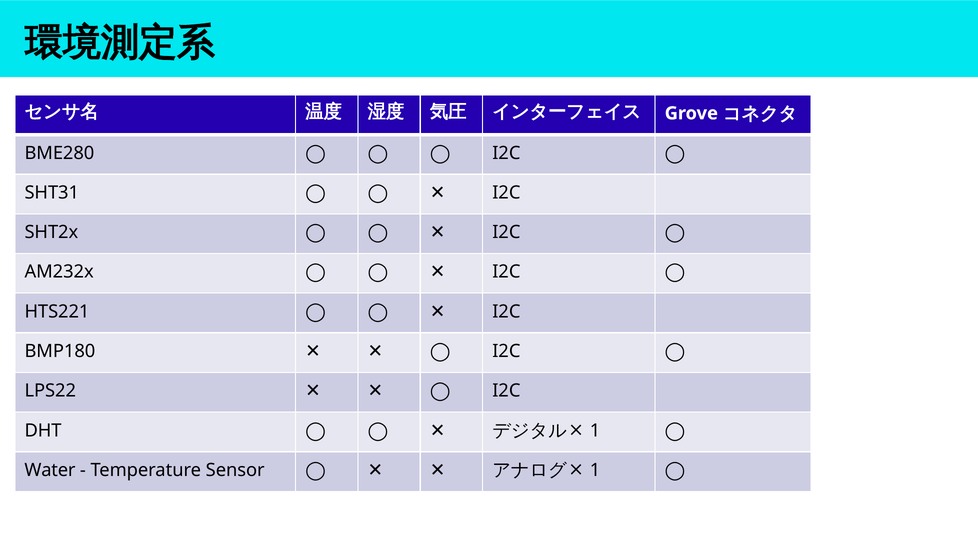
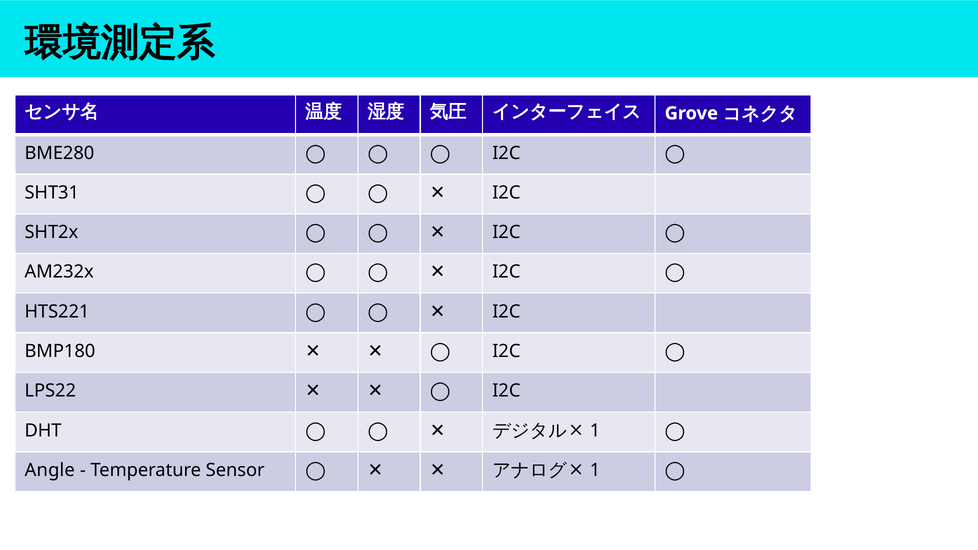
Water: Water -> Angle (50, 470)
